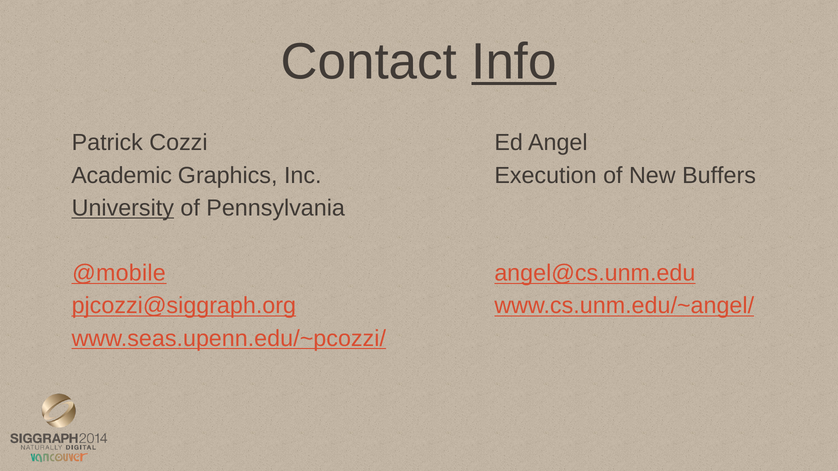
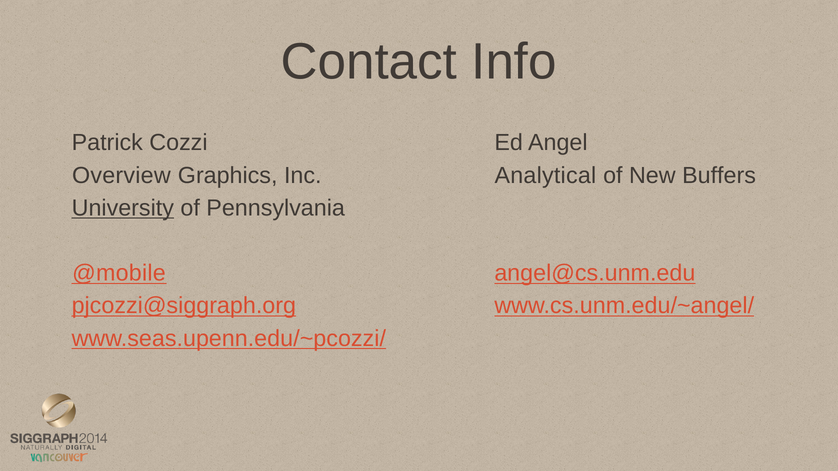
Info underline: present -> none (514, 62)
Academic: Academic -> Overview (121, 175)
Execution: Execution -> Analytical (545, 175)
